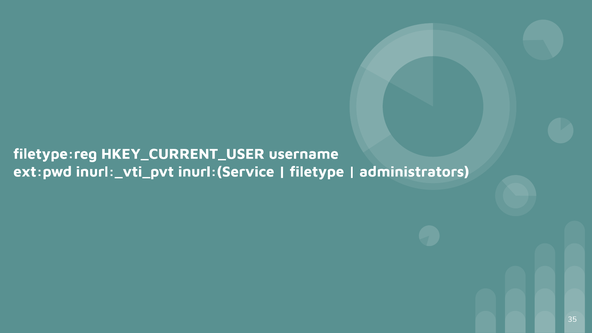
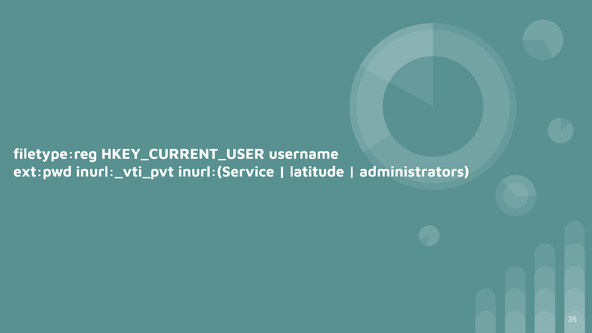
filetype: filetype -> latitude (317, 172)
